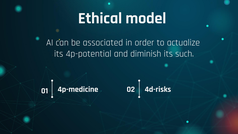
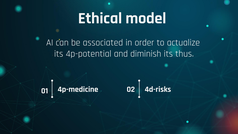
such: such -> thus (185, 54)
